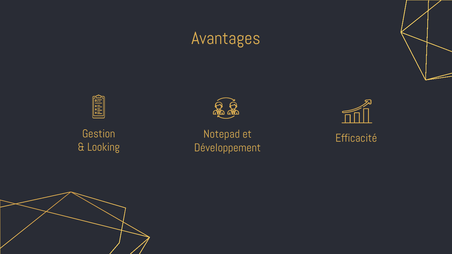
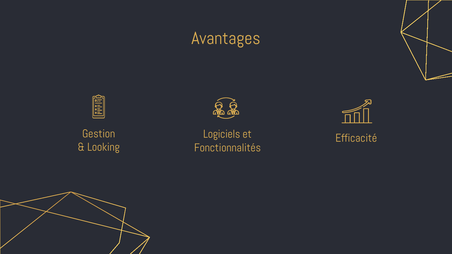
Notepad: Notepad -> Logiciels (222, 134)
Développement: Développement -> Fonctionnalités (227, 148)
